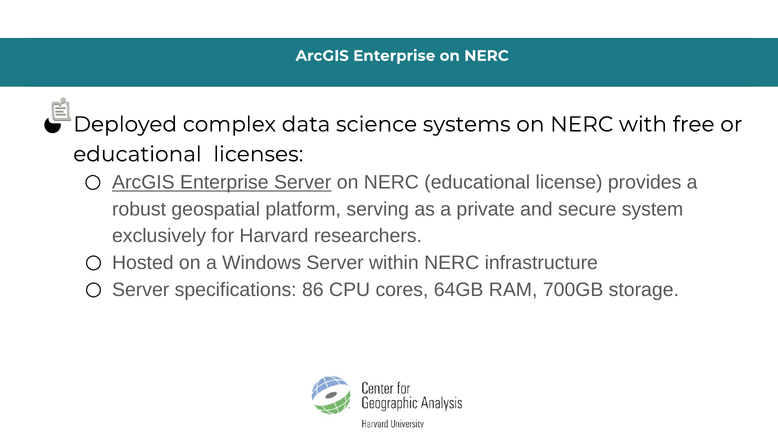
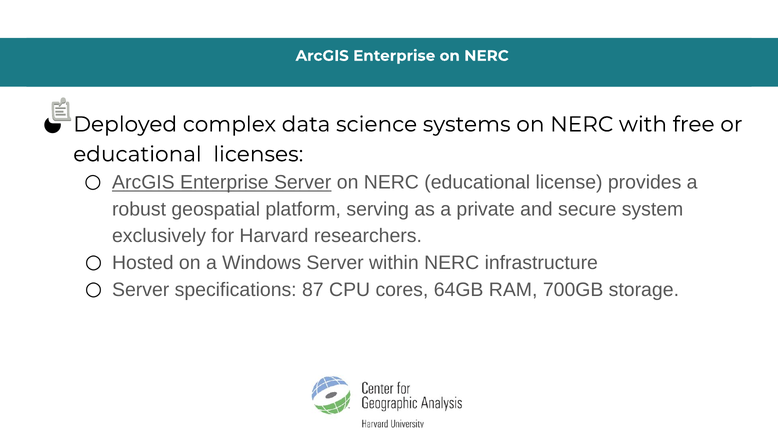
86: 86 -> 87 (313, 289)
